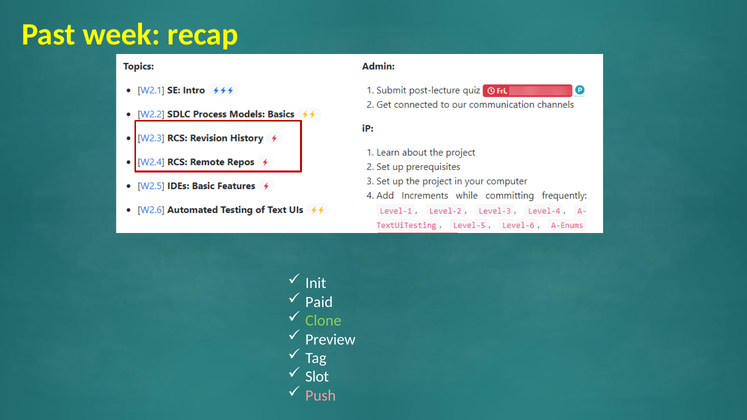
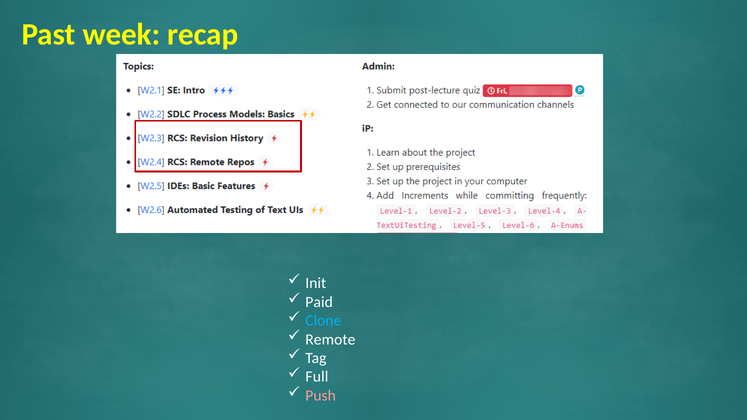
Clone colour: light green -> light blue (323, 321)
Preview: Preview -> Remote (330, 340)
Slot: Slot -> Full (317, 377)
